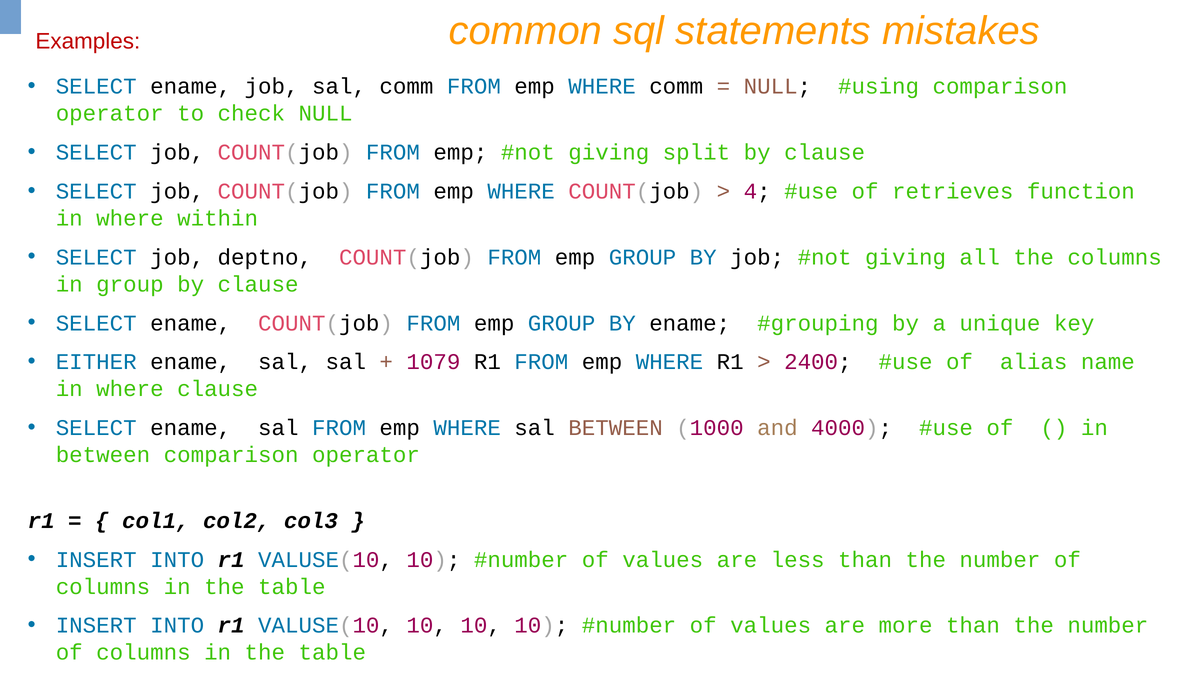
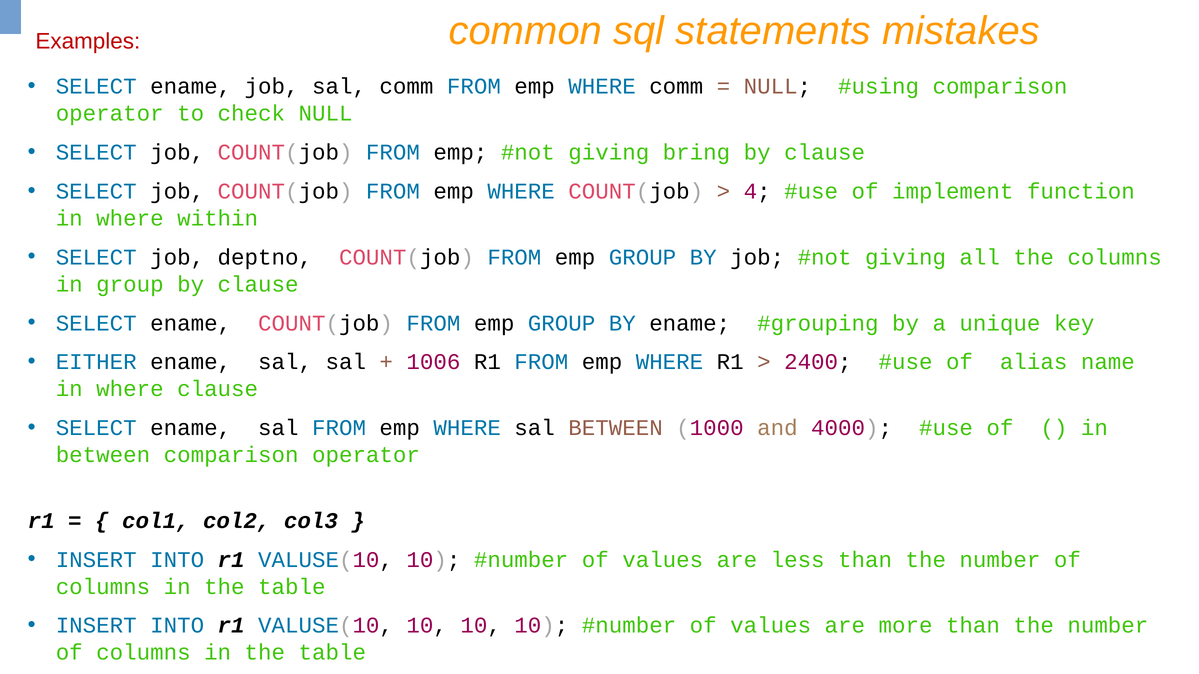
split: split -> bring (696, 153)
retrieves: retrieves -> implement (953, 191)
1079: 1079 -> 1006 (433, 362)
